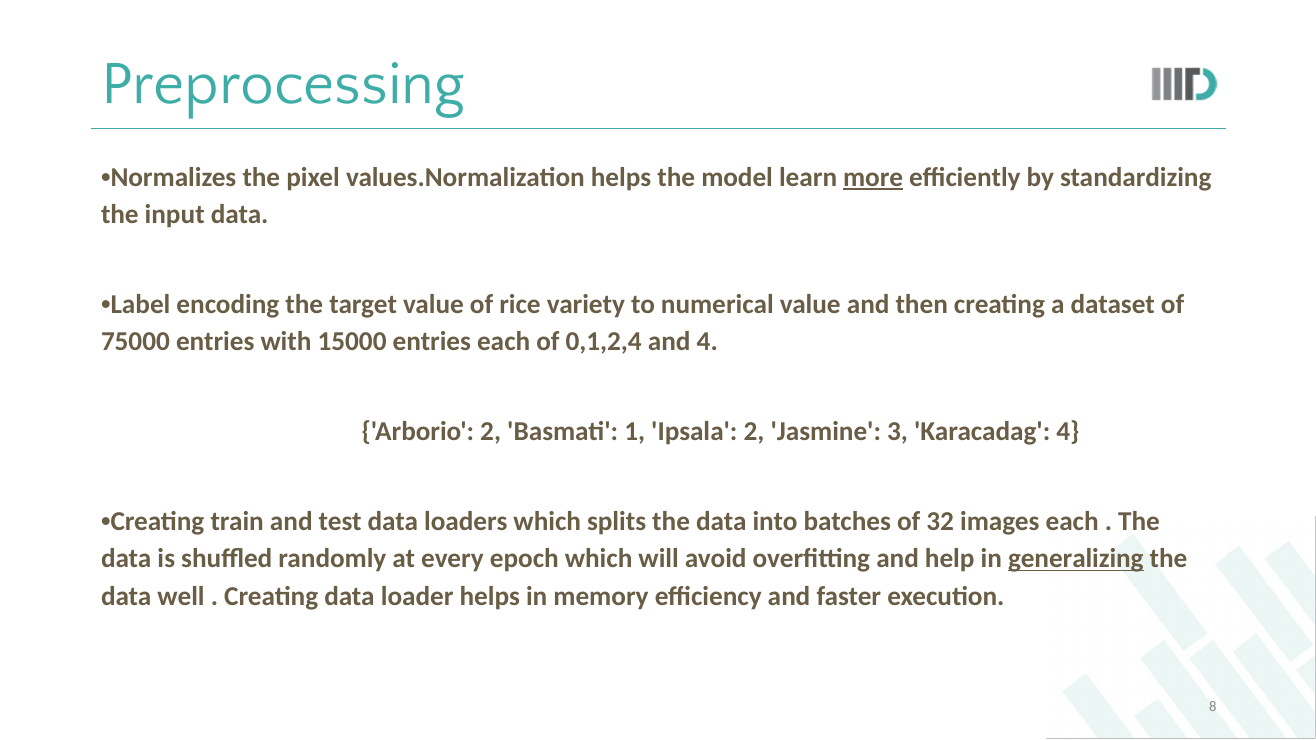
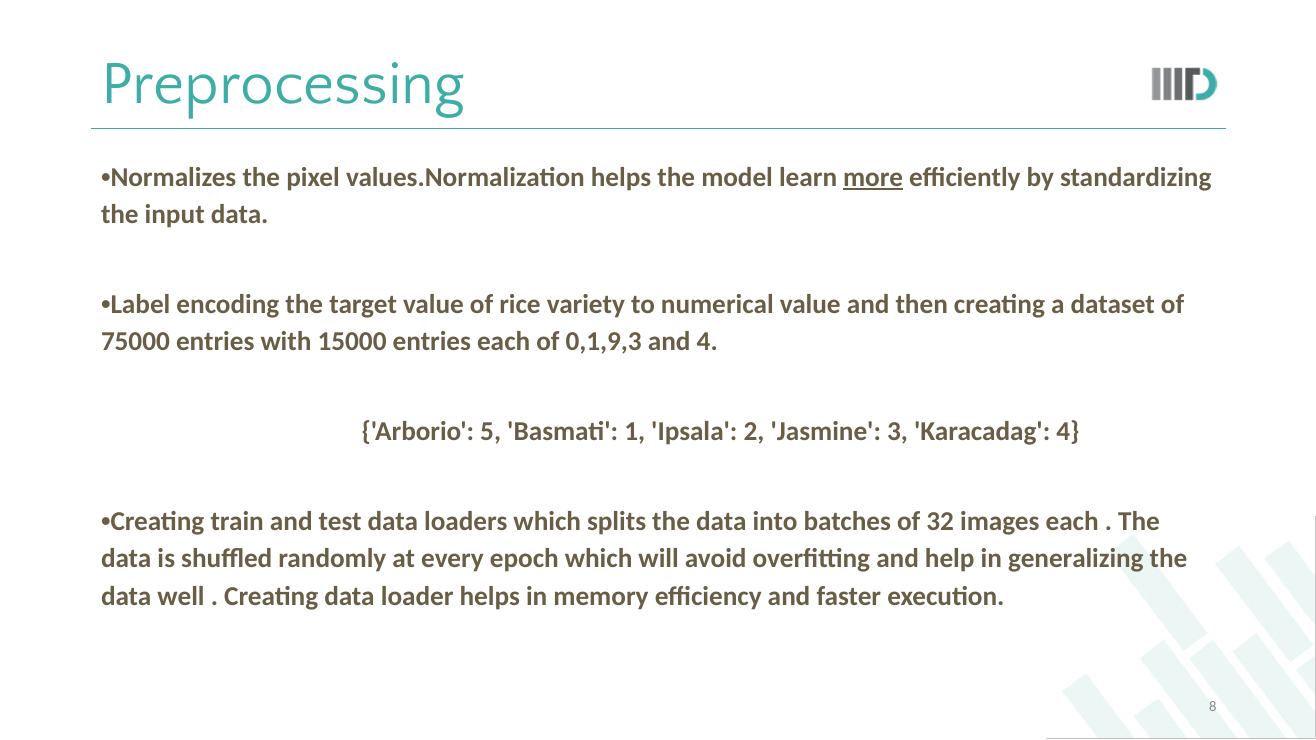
0,1,2,4: 0,1,2,4 -> 0,1,9,3 (604, 342)
Arborio 2: 2 -> 5 (491, 432)
generalizing underline: present -> none (1076, 559)
